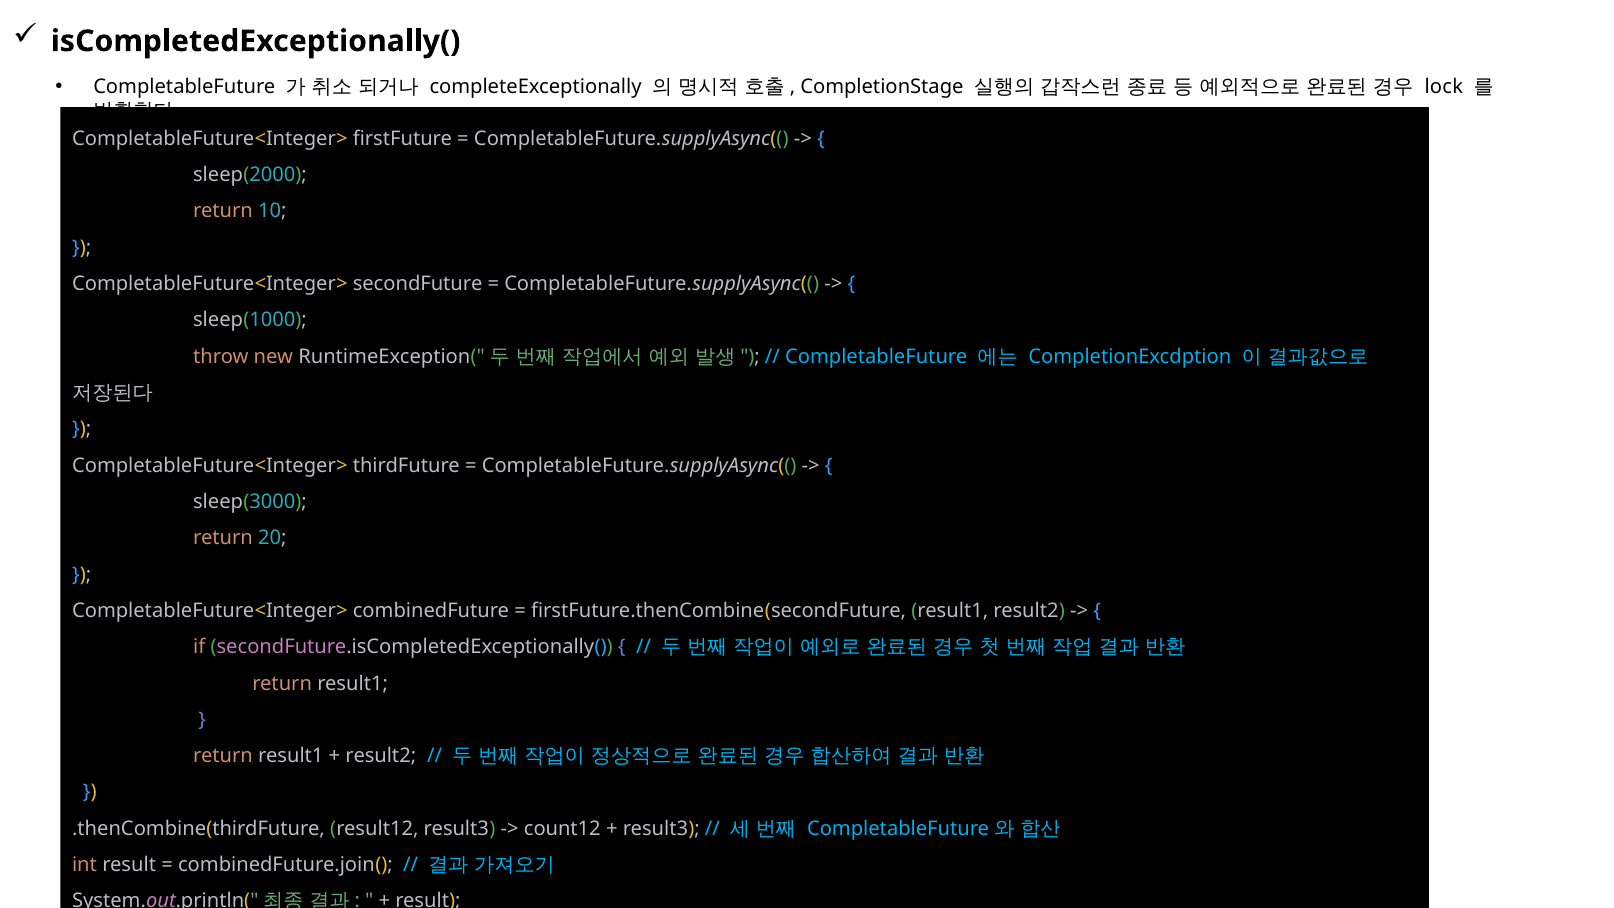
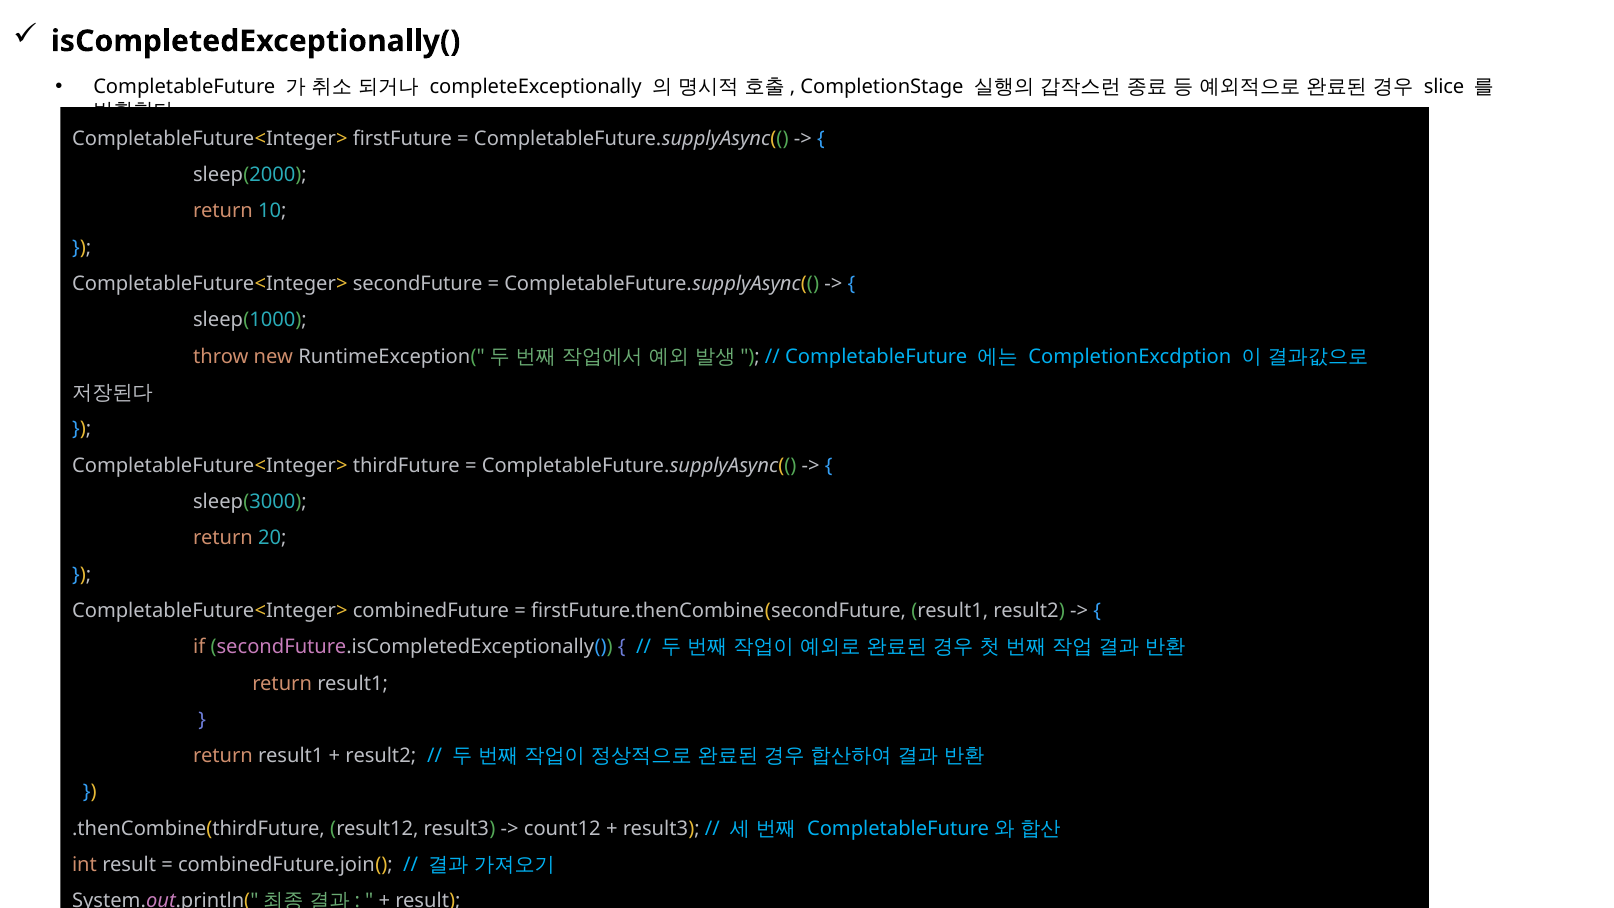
lock: lock -> slice (1444, 87)
